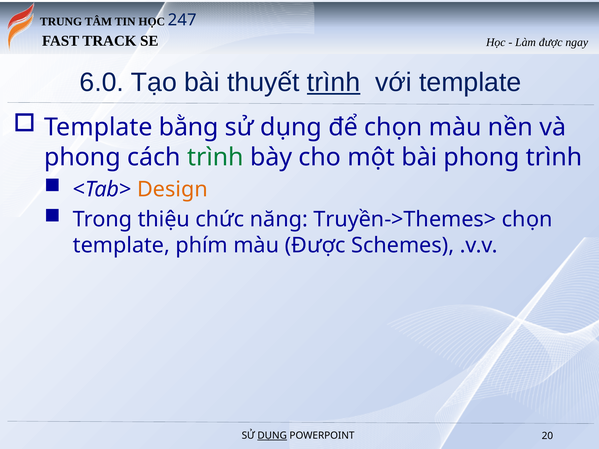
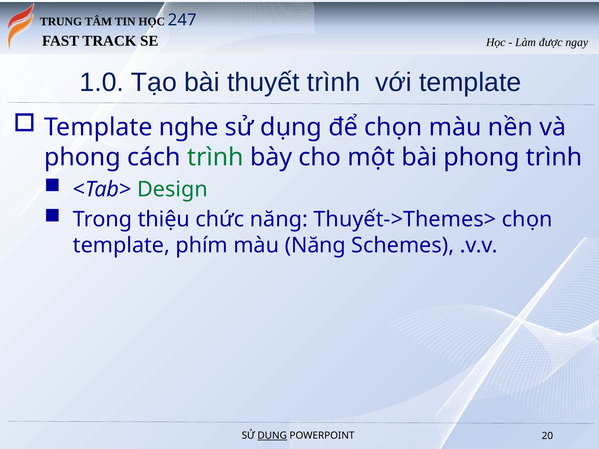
6.0: 6.0 -> 1.0 (102, 82)
trình underline: present -> none (334, 82)
bằng: bằng -> nghe (189, 127)
Design colour: orange -> green (172, 189)
Truyền->Themes>: Truyền->Themes> -> Thuyết->Themes> (405, 220)
màu Được: Được -> Năng (315, 246)
